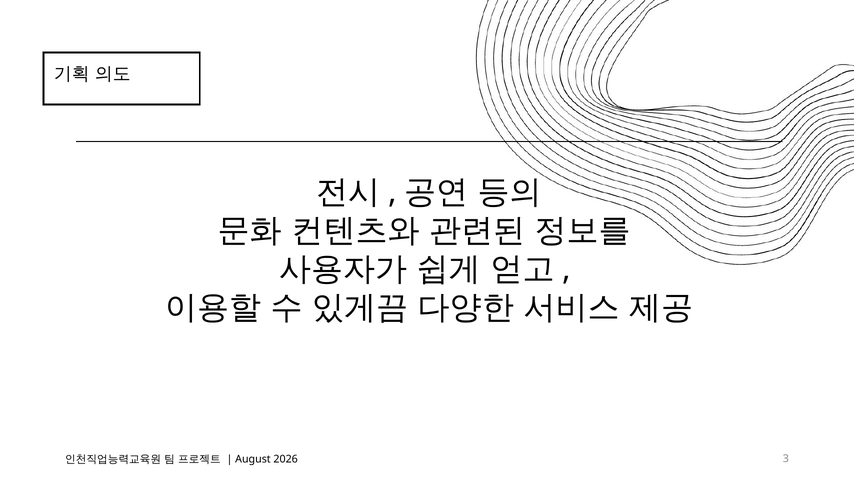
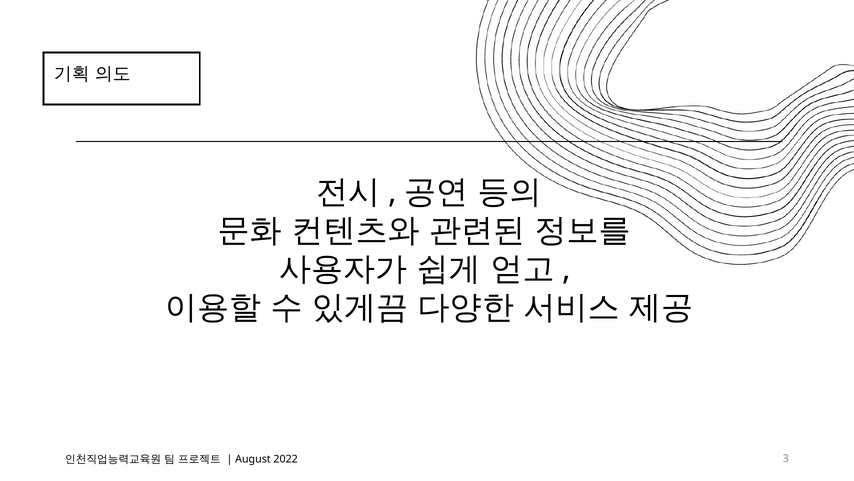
2026: 2026 -> 2022 (286, 459)
